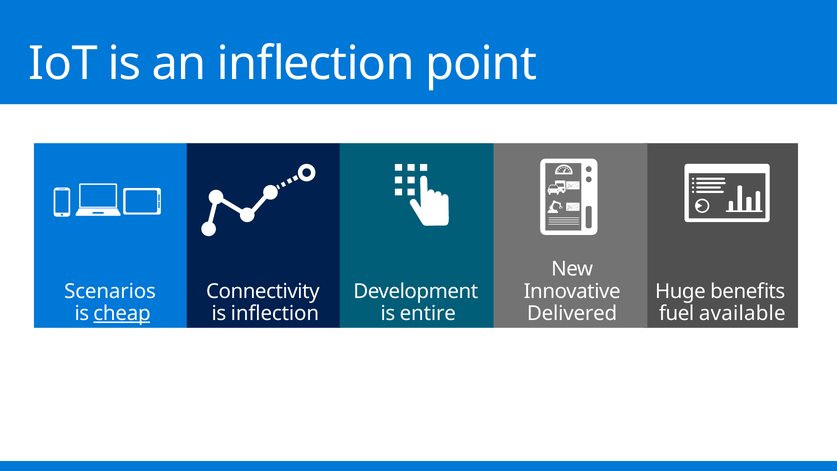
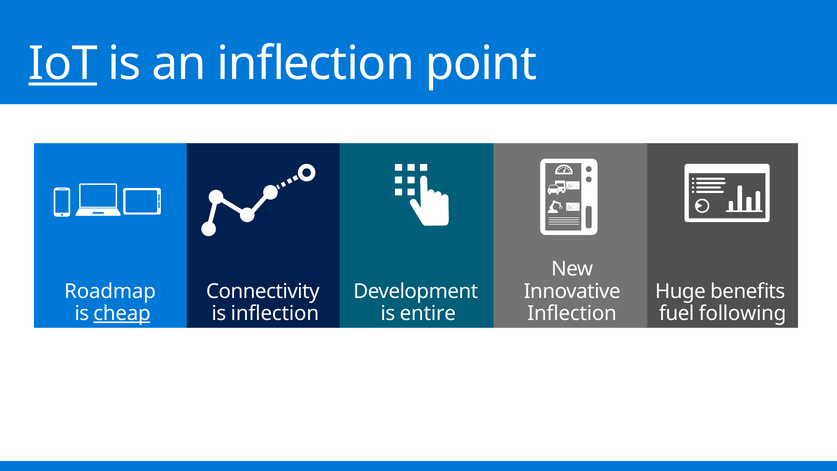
IoT underline: none -> present (63, 64)
Scenarios: Scenarios -> Roadmap (110, 291)
Delivered: Delivered -> Inflection (572, 313)
available: available -> following (743, 313)
